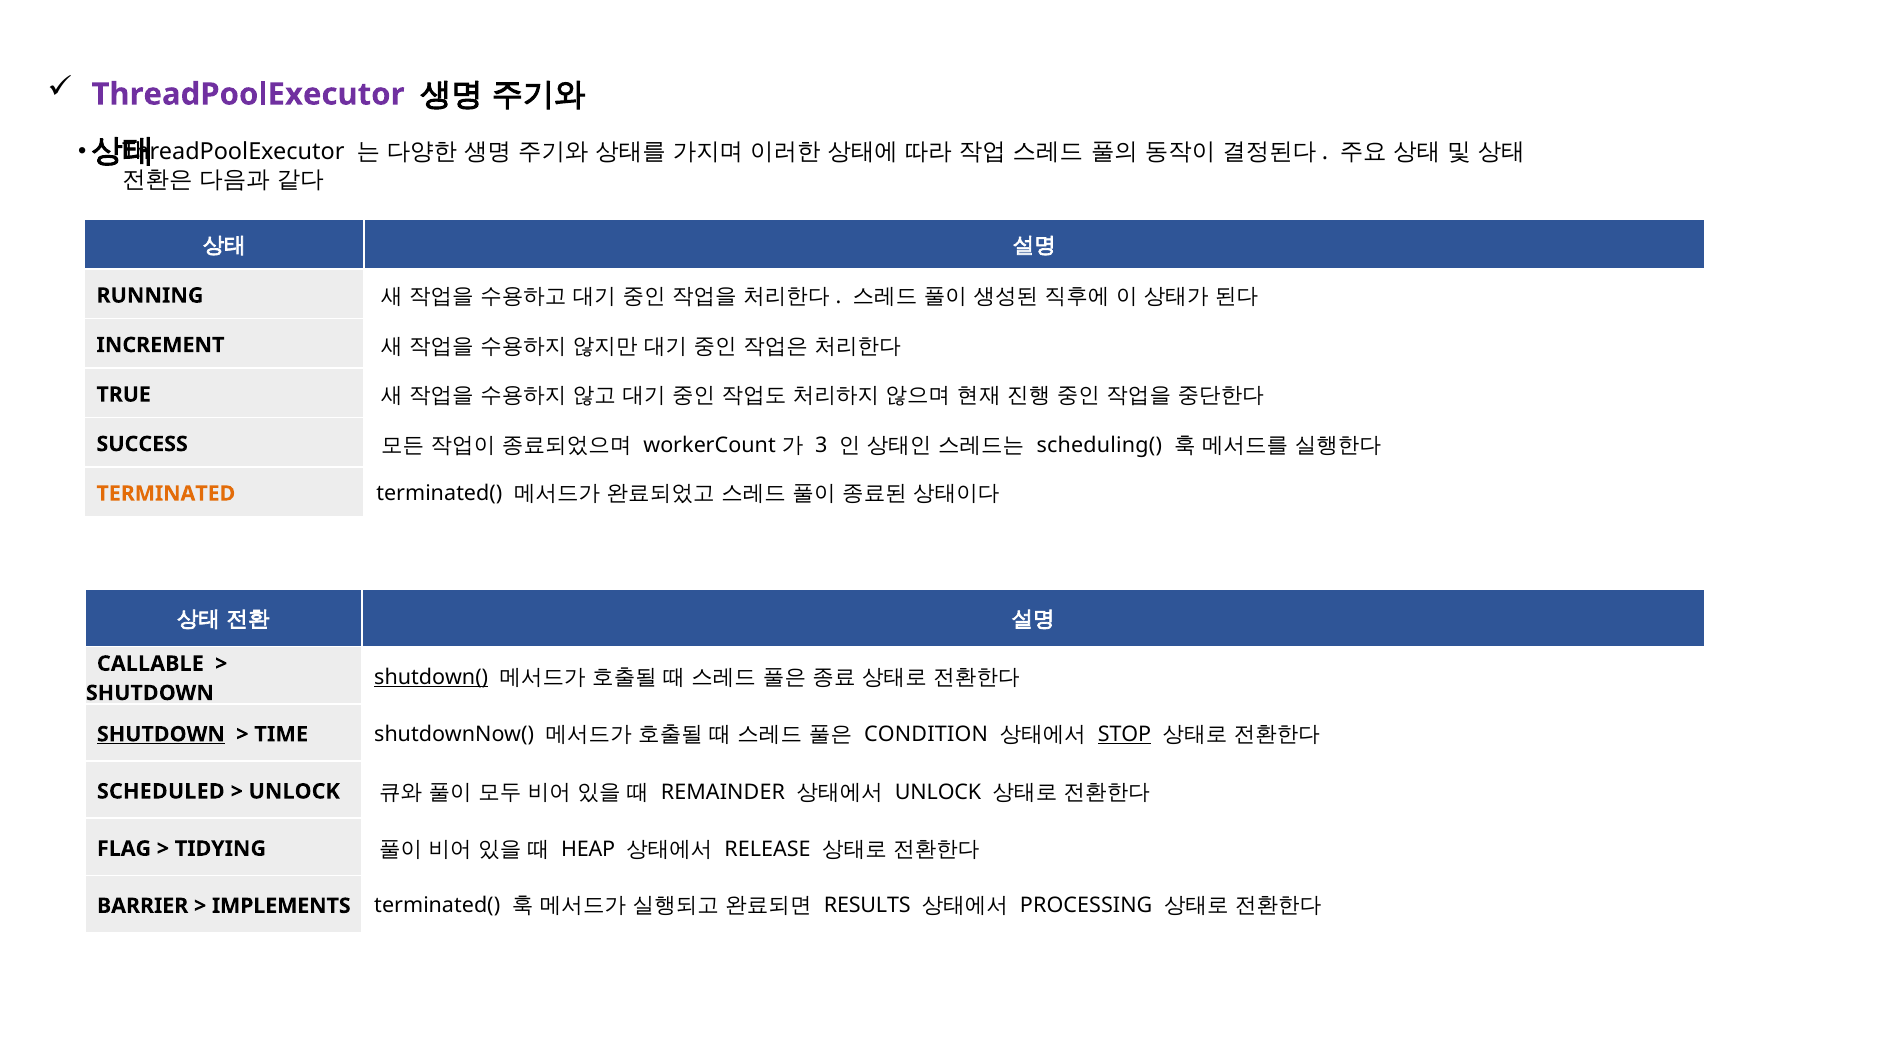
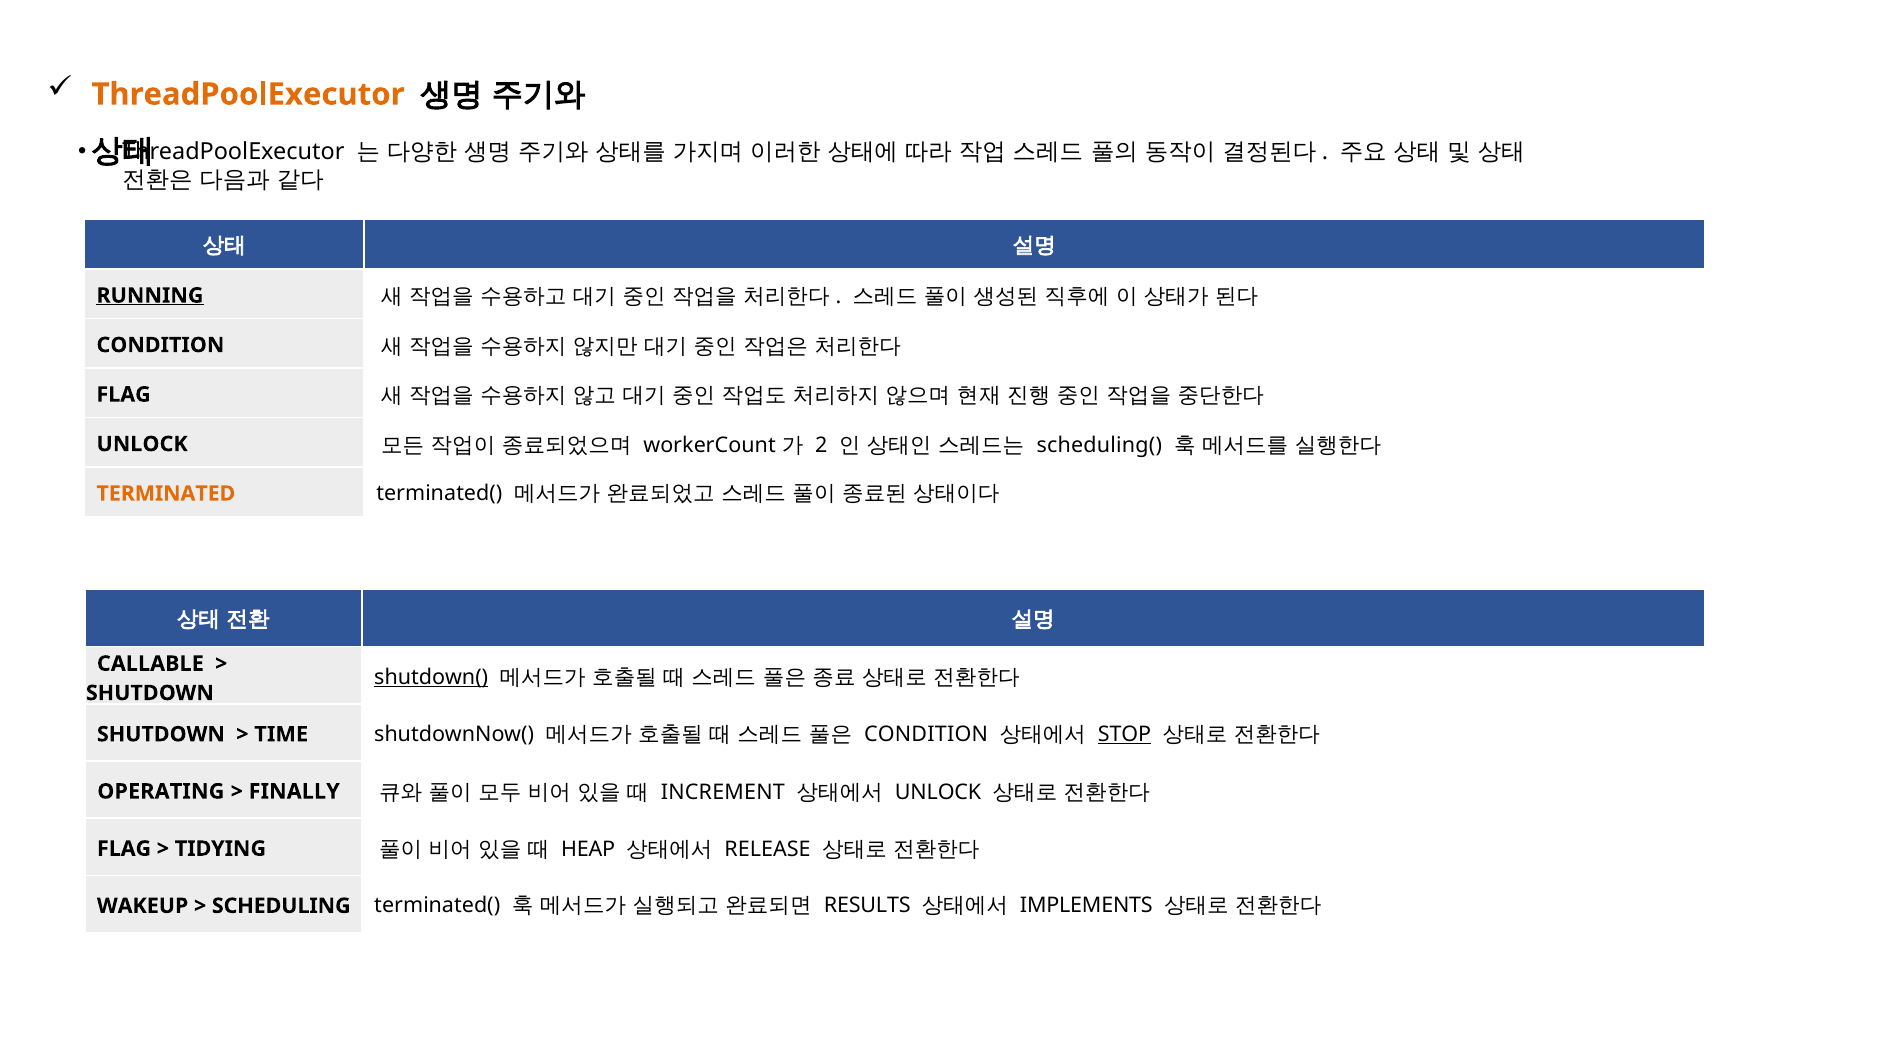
ThreadPoolExecutor colour: purple -> orange (248, 94)
RUNNING underline: none -> present (150, 296)
INCREMENT: INCREMENT -> CONDITION (160, 345)
TRUE: TRUE -> FLAG (124, 395)
SUCCESS: SUCCESS -> UNLOCK (142, 444)
3: 3 -> 2 (821, 445)
SHUTDOWN underline: present -> none (161, 735)
SCHEDULED: SCHEDULED -> OPERATING (161, 792)
UNLOCK: UNLOCK -> FINALLY (294, 792)
REMAINDER: REMAINDER -> INCREMENT (723, 793)
BARRIER: BARRIER -> WAKEUP (143, 906)
IMPLEMENTS: IMPLEMENTS -> SCHEDULING (281, 906)
PROCESSING: PROCESSING -> IMPLEMENTS (1086, 906)
